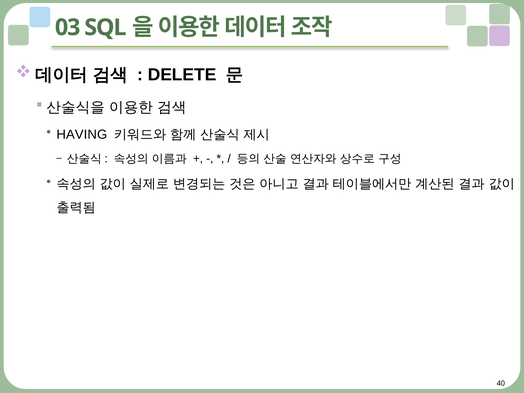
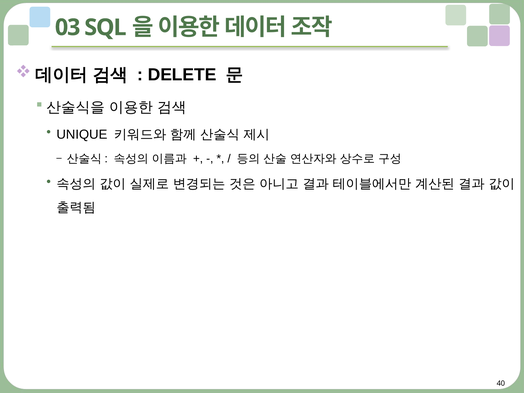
HAVING: HAVING -> UNIQUE (82, 134)
